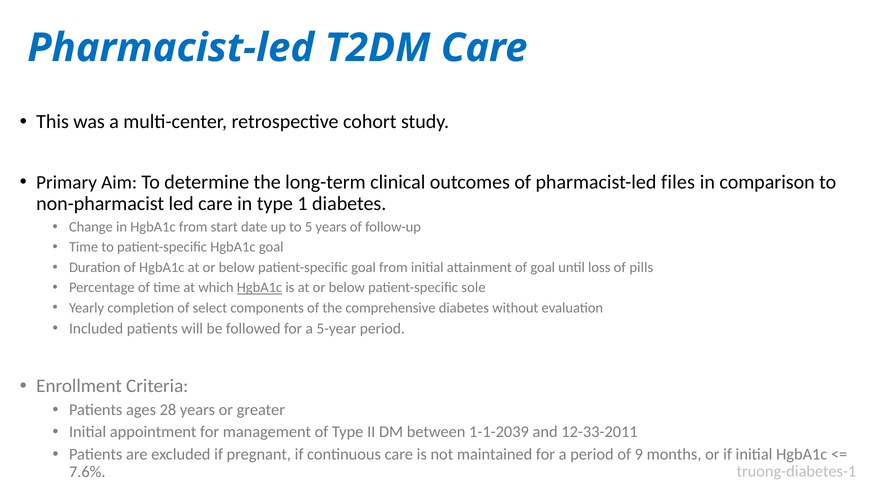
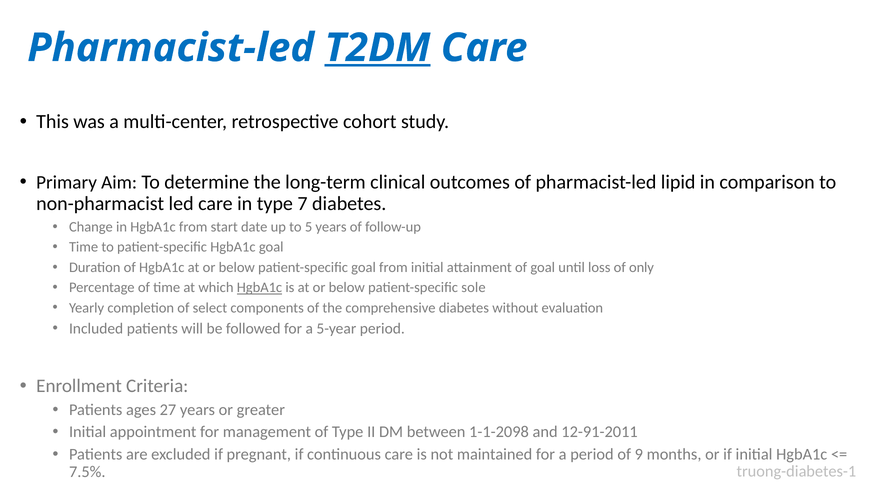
T2DM underline: none -> present (378, 48)
files: files -> lipid (678, 182)
1: 1 -> 7 (303, 204)
pills: pills -> only (641, 268)
28: 28 -> 27 (168, 410)
1-1-2039: 1-1-2039 -> 1-1-2098 (499, 433)
12-33-2011: 12-33-2011 -> 12-91-2011 (600, 433)
7.6%: 7.6% -> 7.5% (87, 472)
